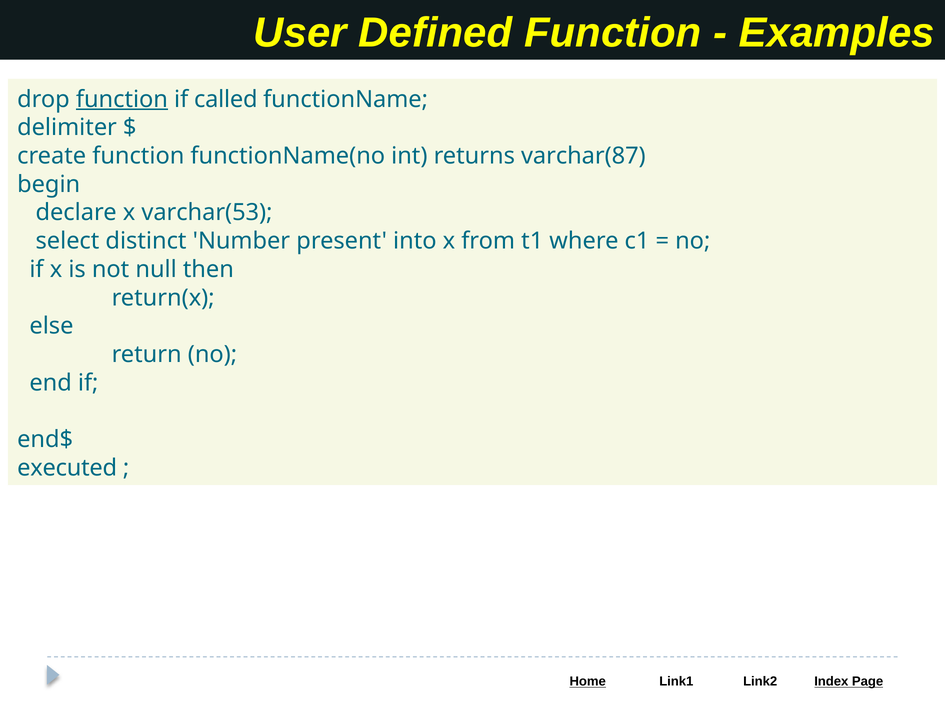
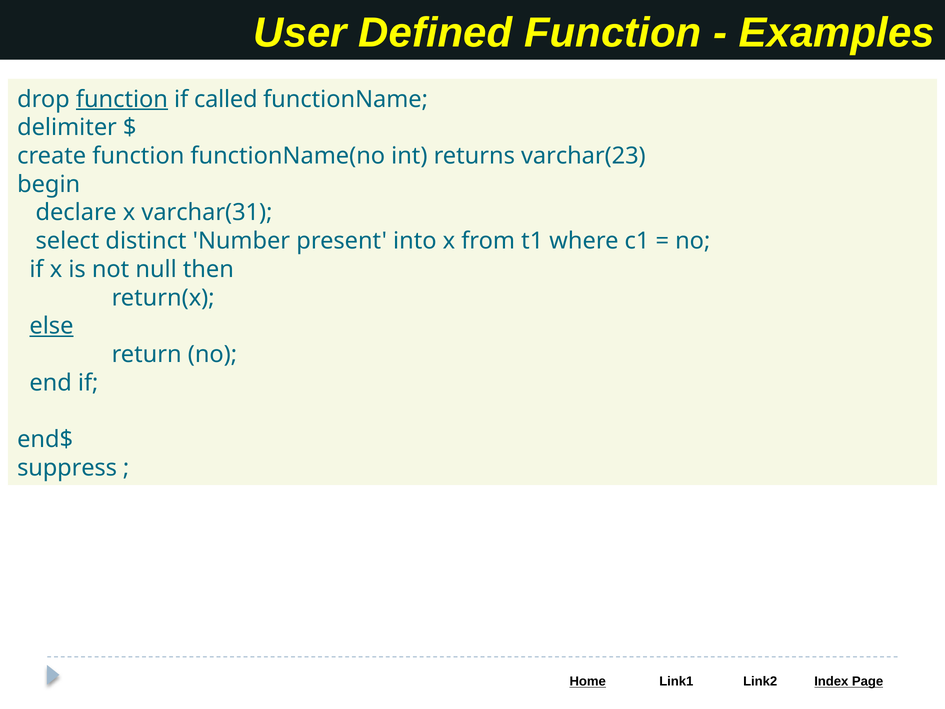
varchar(87: varchar(87 -> varchar(23 (583, 156)
varchar(53: varchar(53 -> varchar(31 (207, 213)
else underline: none -> present (51, 326)
executed: executed -> suppress (67, 468)
